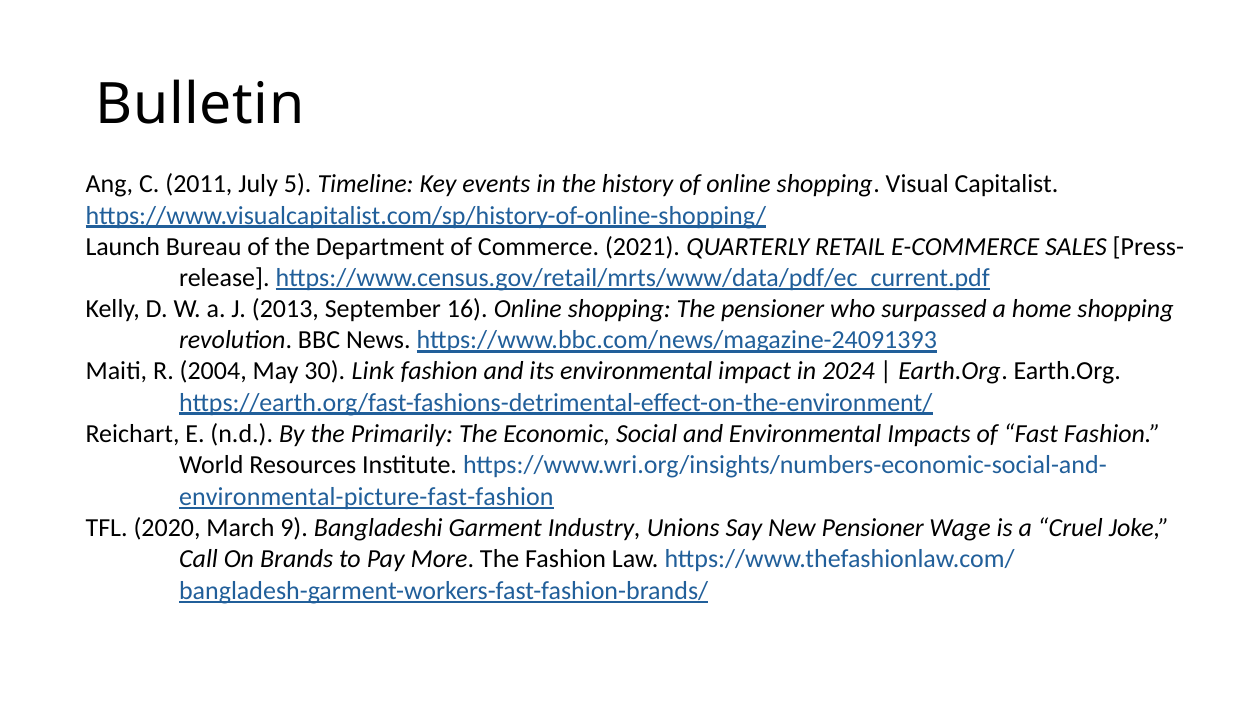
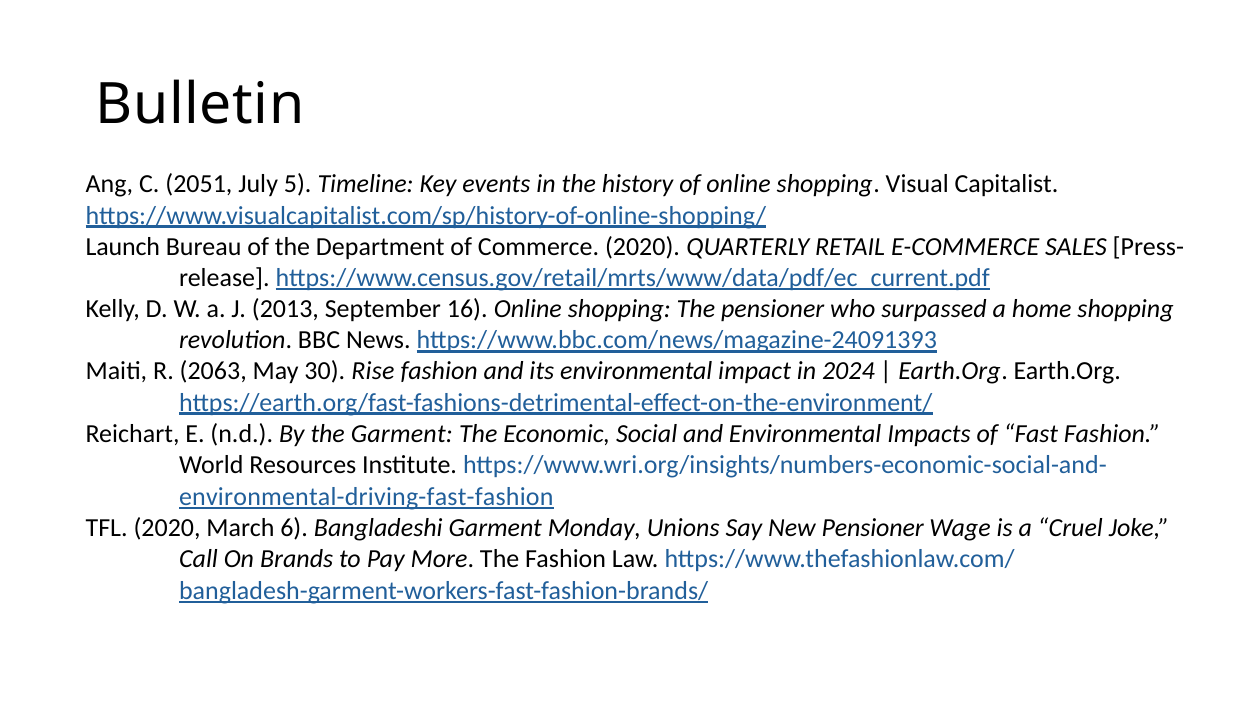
2011: 2011 -> 2051 (199, 184)
Commerce 2021: 2021 -> 2020 (643, 247)
2004: 2004 -> 2063 (213, 371)
Link: Link -> Rise (373, 371)
the Primarily: Primarily -> Garment (402, 434)
environmental-picture-fast-fashion: environmental-picture-fast-fashion -> environmental-driving-fast-fashion (366, 497)
9: 9 -> 6 (294, 528)
Industry: Industry -> Monday (594, 528)
